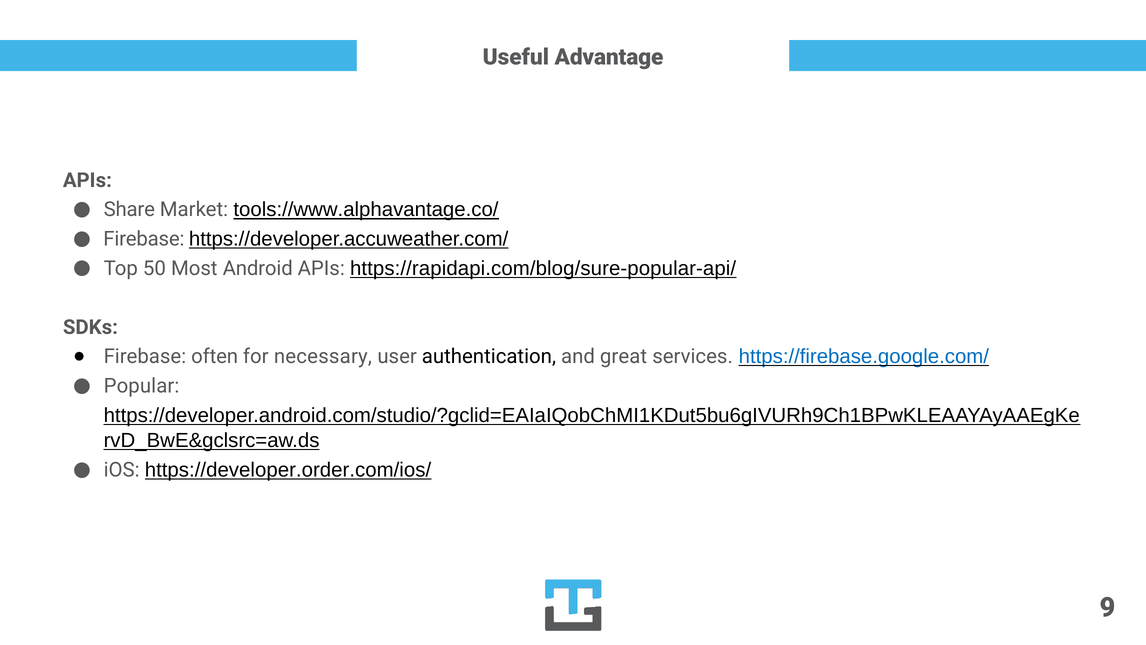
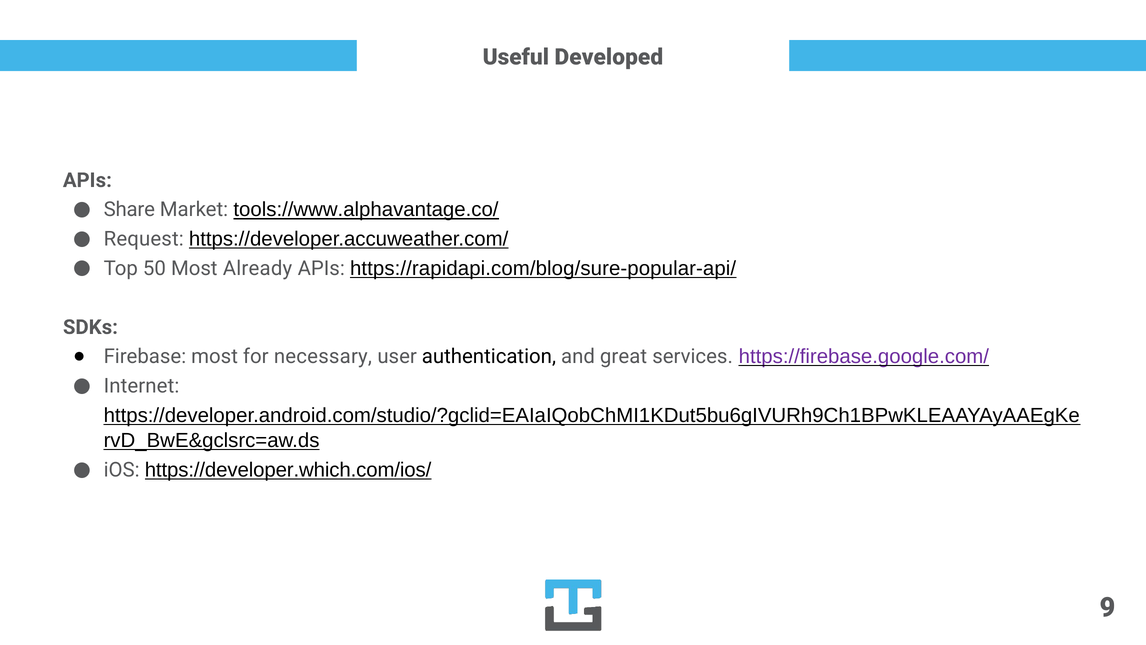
Advantage: Advantage -> Developed (609, 57)
Firebase: Firebase -> Request (144, 239)
Android: Android -> Already (258, 268)
Firebase often: often -> most (215, 356)
https://firebase.google.com/ colour: blue -> purple (864, 356)
Popular: Popular -> Internet (142, 386)
https://developer.order.com/ios/: https://developer.order.com/ios/ -> https://developer.which.com/ios/ (288, 470)
